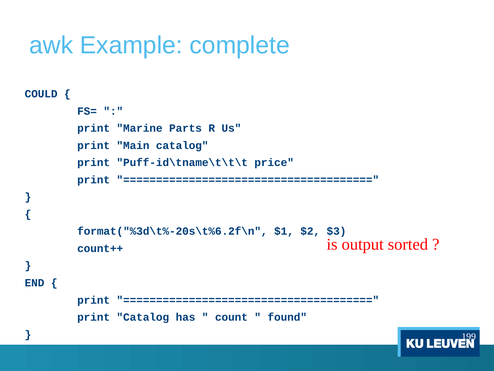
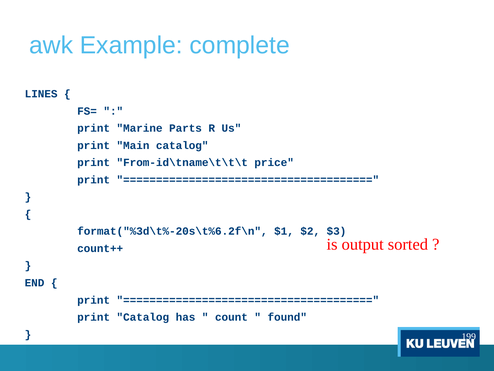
COULD: COULD -> LINES (41, 94)
Puff-id\tname\t\t\t: Puff-id\tname\t\t\t -> From-id\tname\t\t\t (182, 162)
